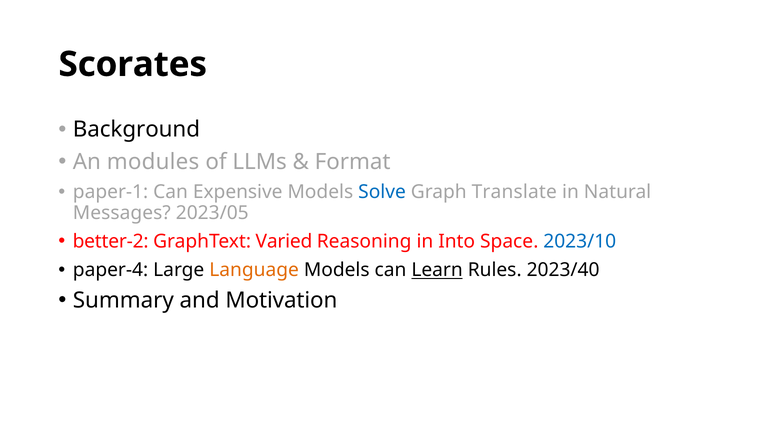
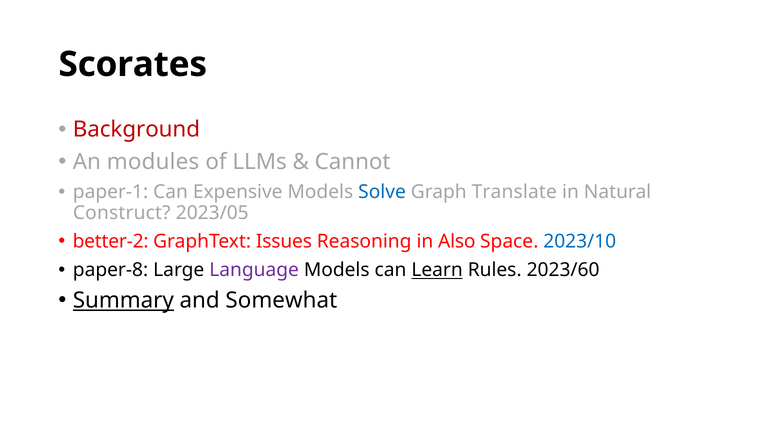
Background colour: black -> red (136, 130)
Format: Format -> Cannot (353, 162)
Messages: Messages -> Construct (122, 213)
Varied: Varied -> Issues (284, 242)
Into: Into -> Also (457, 242)
paper-4: paper-4 -> paper-8 (111, 270)
Language colour: orange -> purple (254, 270)
2023/40: 2023/40 -> 2023/60 (563, 270)
Summary underline: none -> present (123, 301)
Motivation: Motivation -> Somewhat (281, 301)
